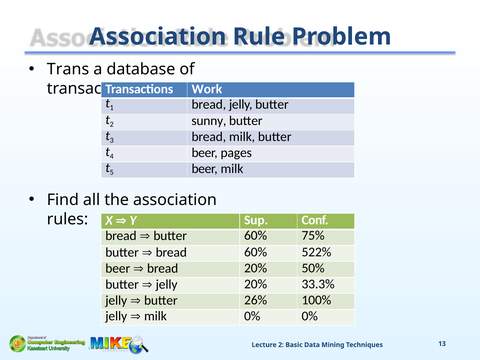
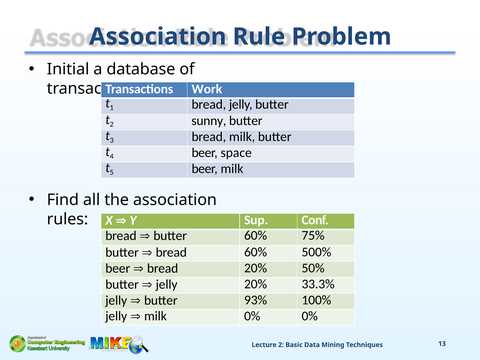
Trans: Trans -> Initial (68, 69)
pages: pages -> space (236, 153)
522%: 522% -> 500% (316, 252)
26%: 26% -> 93% (256, 300)
